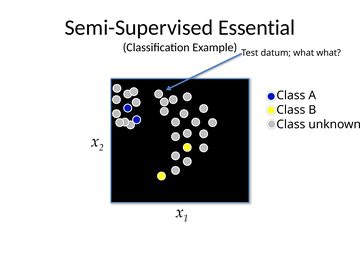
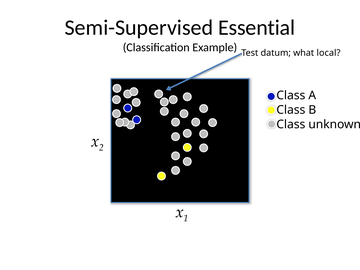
what what: what -> local (329, 53)
